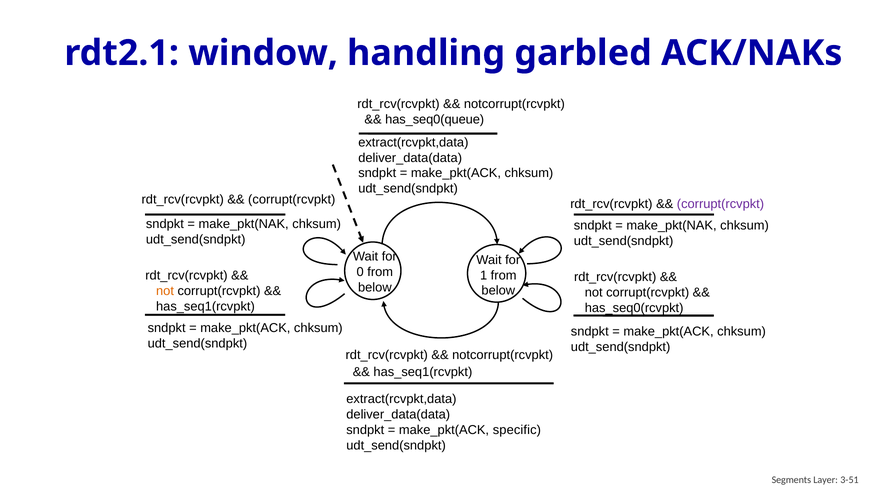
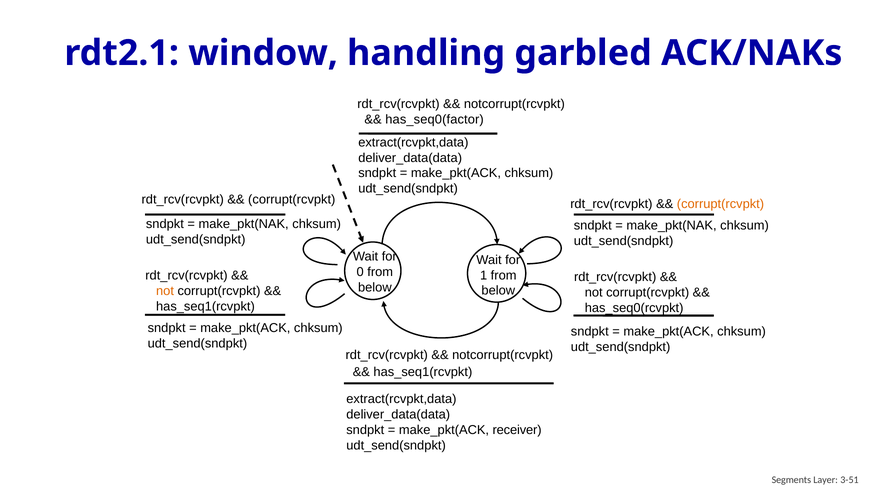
has_seq0(queue: has_seq0(queue -> has_seq0(factor (435, 120)
corrupt(rcvpkt colour: purple -> orange (720, 204)
specific: specific -> receiver (517, 430)
